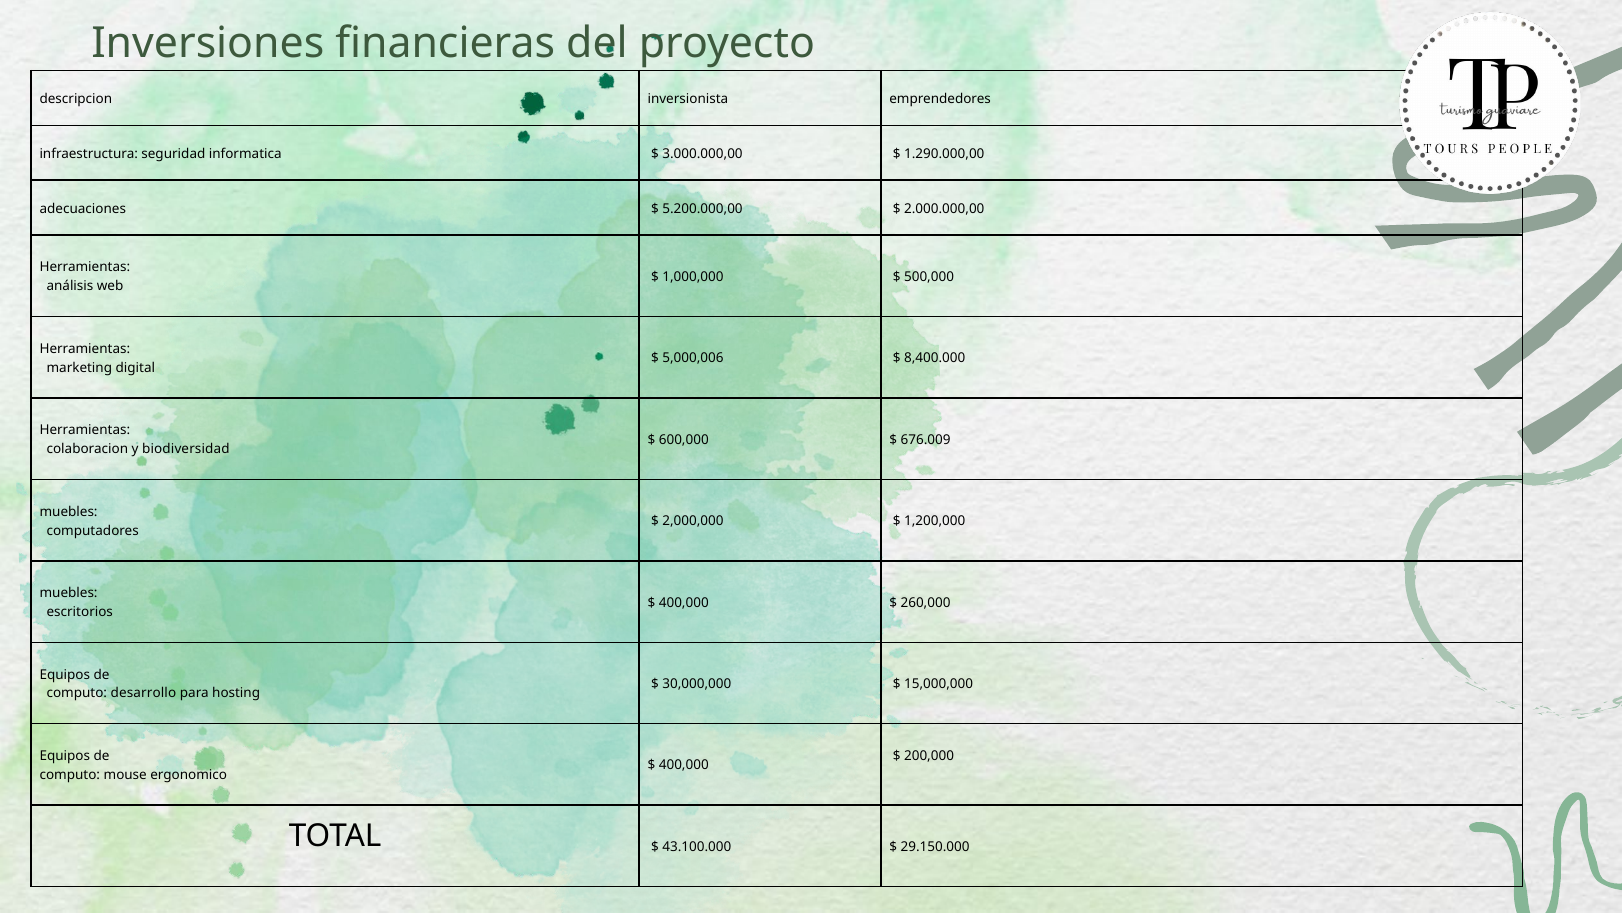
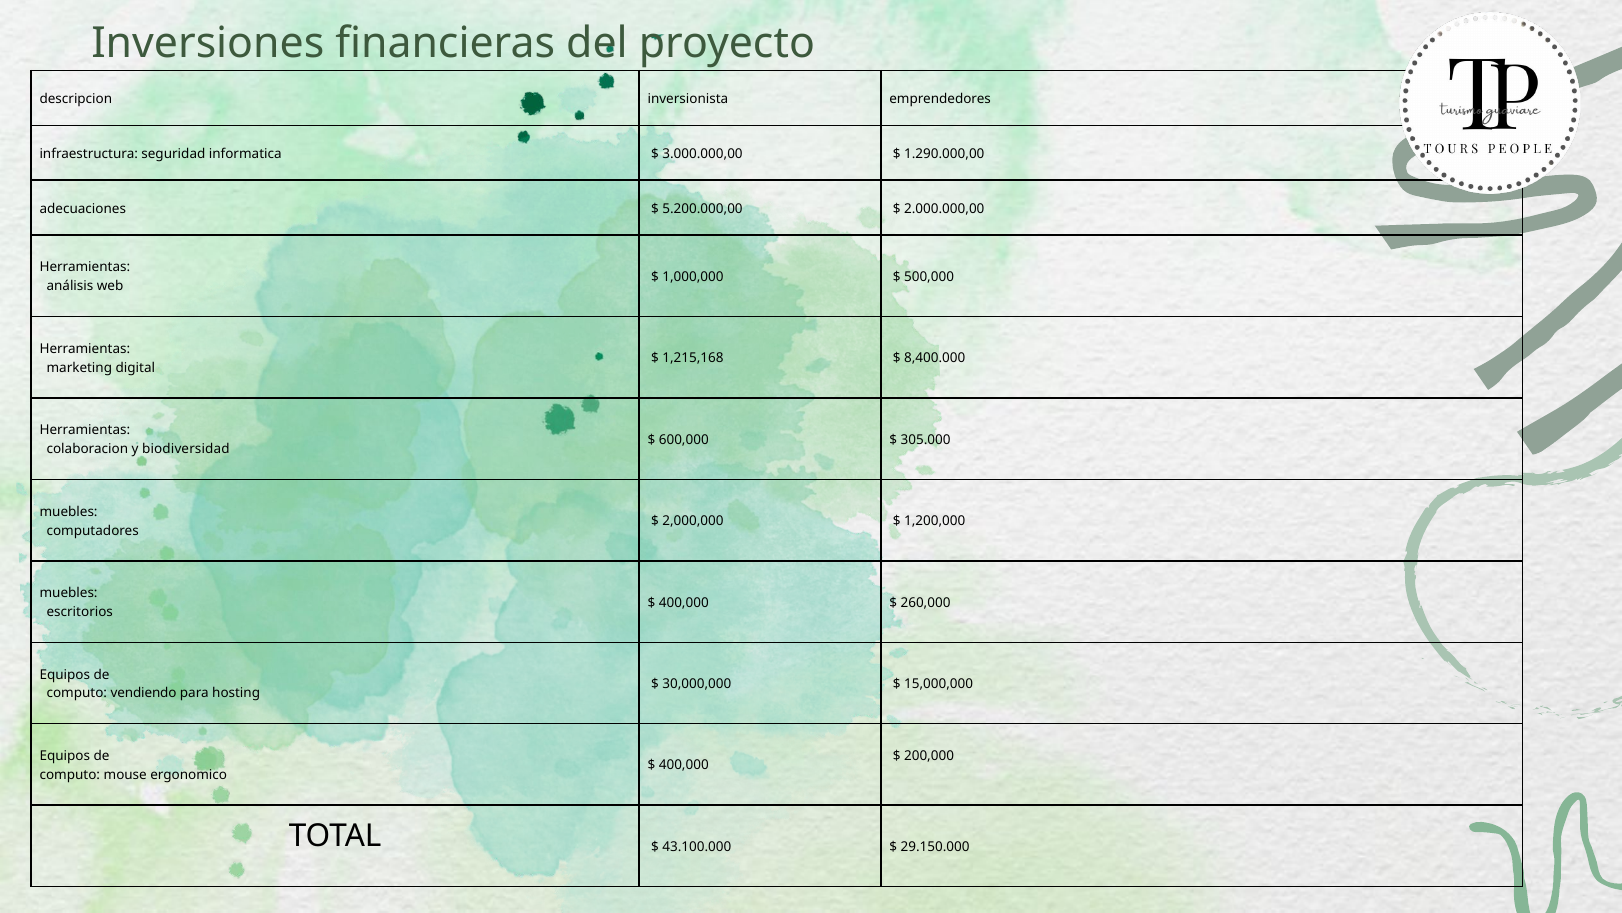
5,000,006: 5,000,006 -> 1,215,168 (693, 358)
676.009: 676.009 -> 305.000 (926, 439)
desarrollo: desarrollo -> vendiendo (144, 693)
